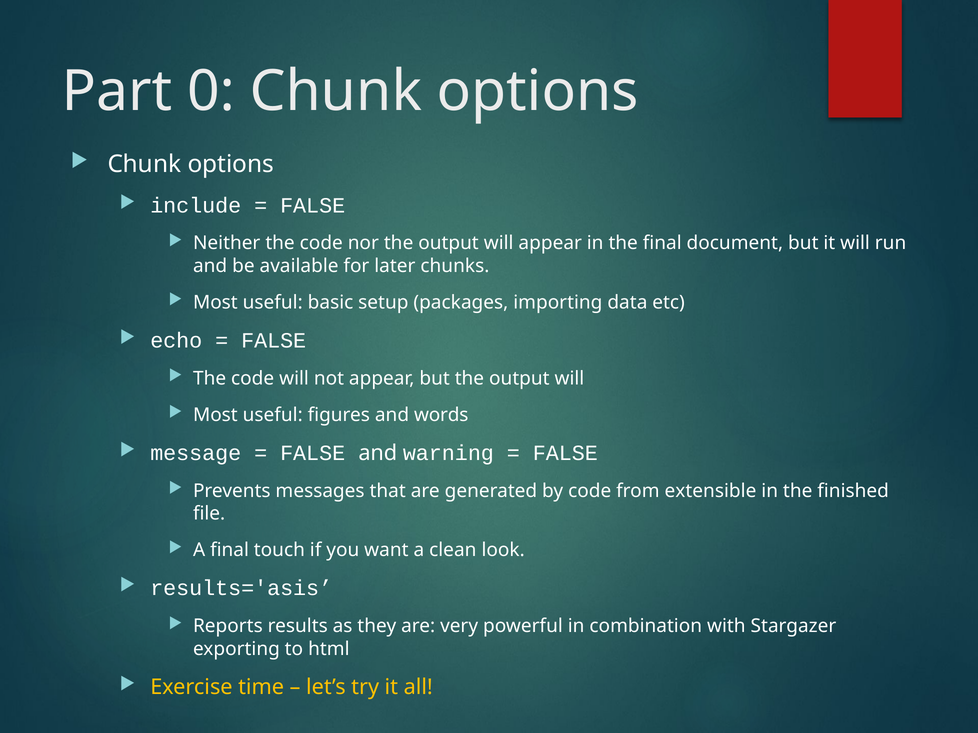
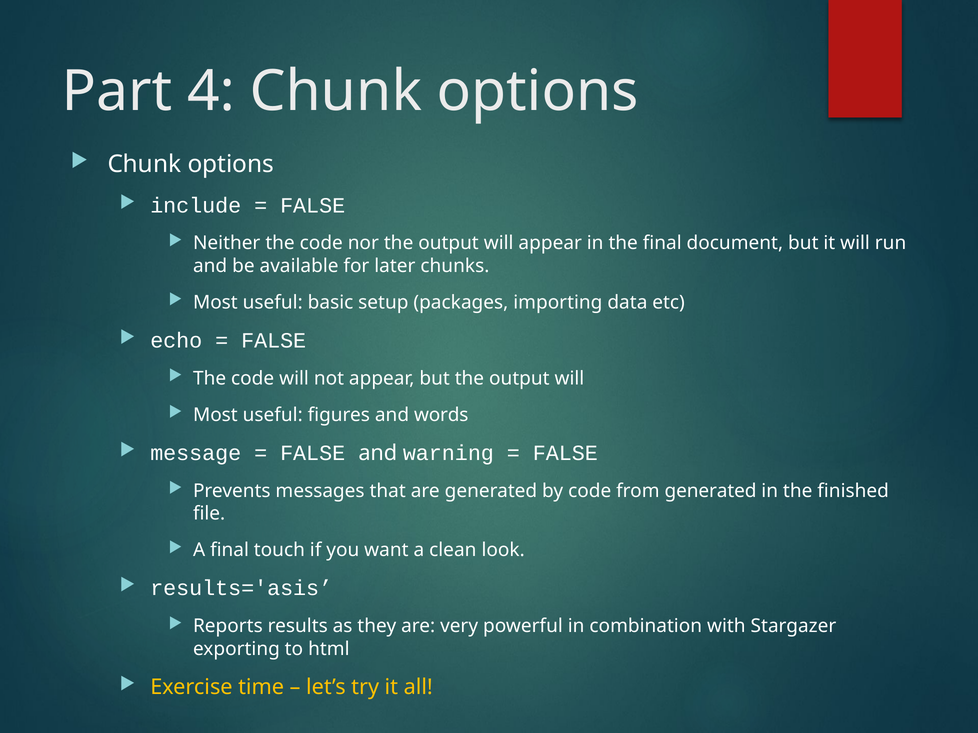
0: 0 -> 4 (211, 92)
from extensible: extensible -> generated (711, 491)
